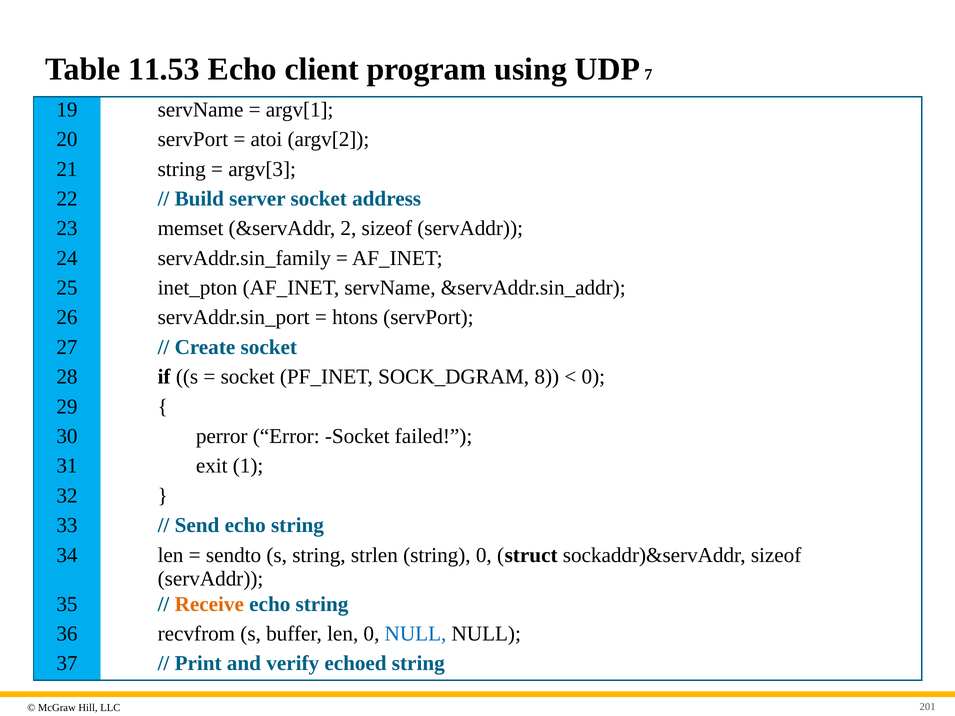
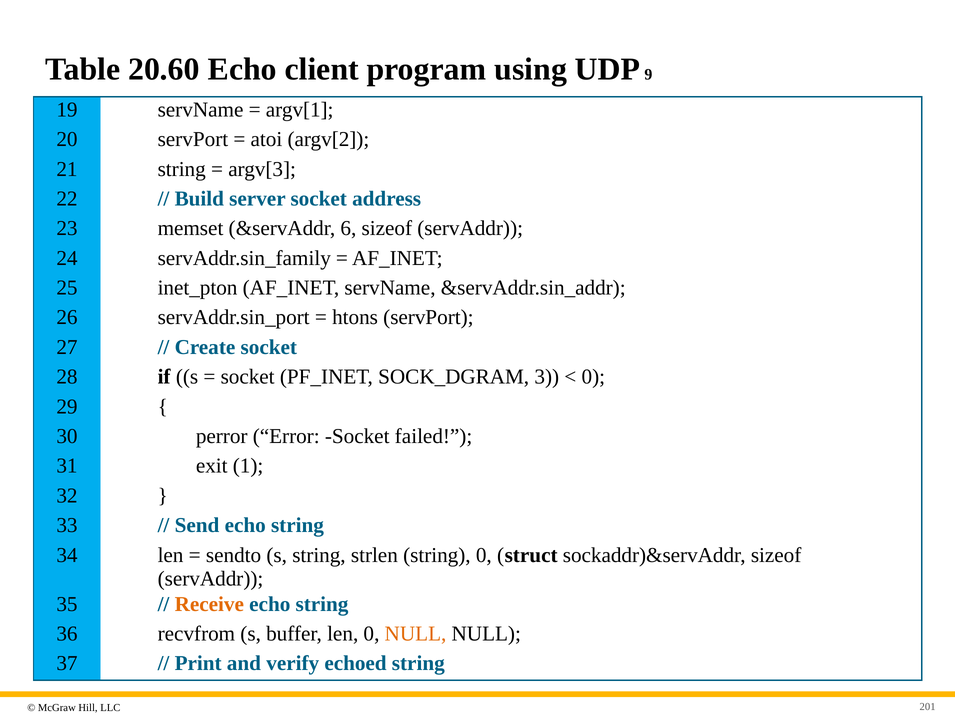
11.53: 11.53 -> 20.60 (164, 70)
7: 7 -> 9 (648, 75)
2: 2 -> 6 (348, 228)
8: 8 -> 3 (547, 377)
NULL colour: blue -> orange (415, 634)
